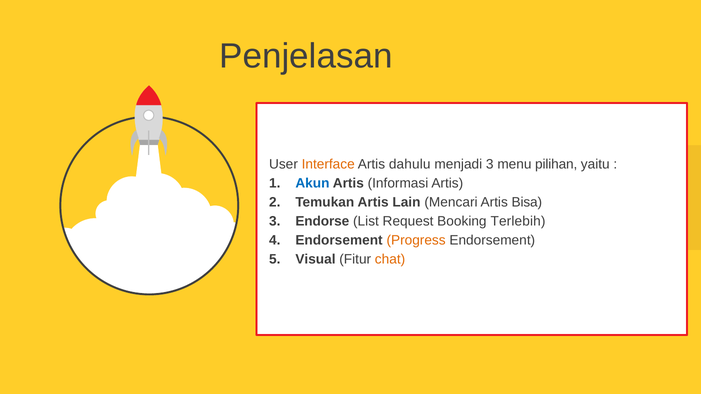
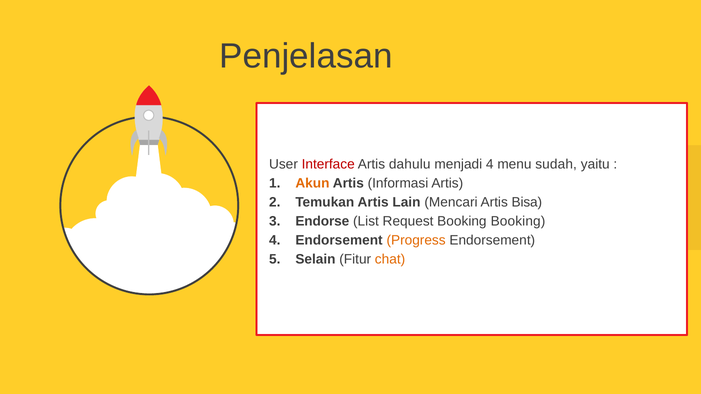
Interface colour: orange -> red (328, 164)
menjadi 3: 3 -> 4 (490, 164)
pilihan: pilihan -> sudah (556, 164)
Akun colour: blue -> orange (312, 183)
Booking Terlebih: Terlebih -> Booking (518, 221)
Visual: Visual -> Selain (315, 260)
